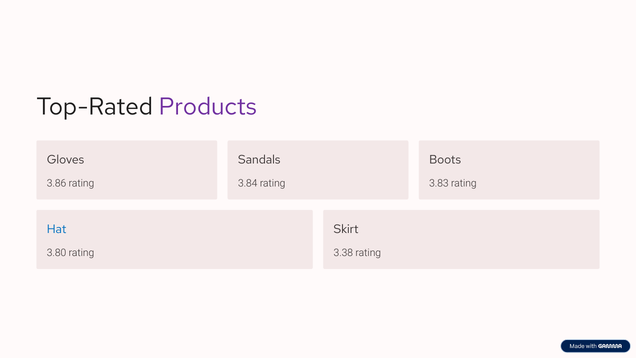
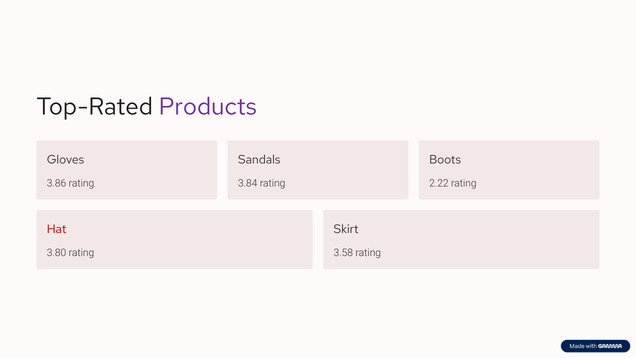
3.83: 3.83 -> 2.22 (439, 183)
Hat colour: blue -> red (57, 229)
3.38: 3.38 -> 3.58 (343, 253)
